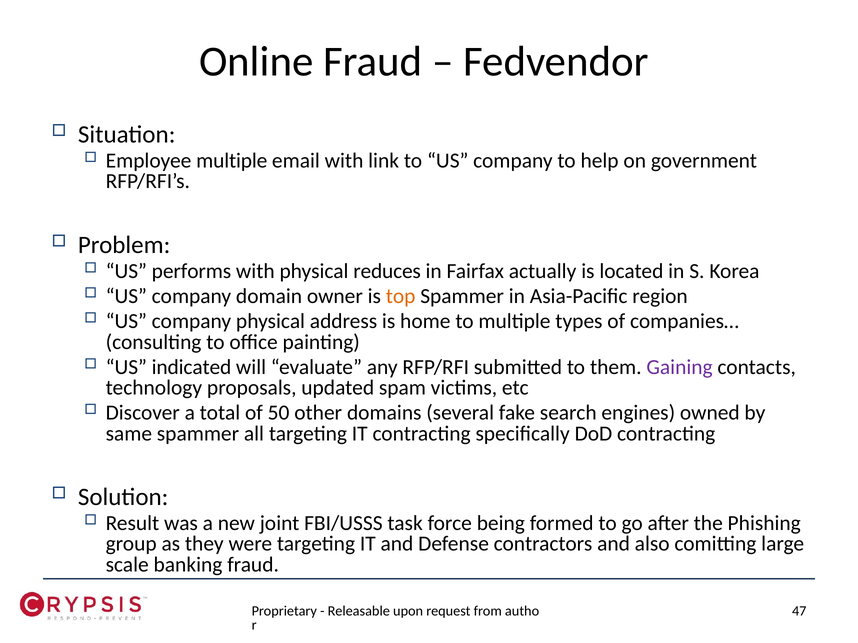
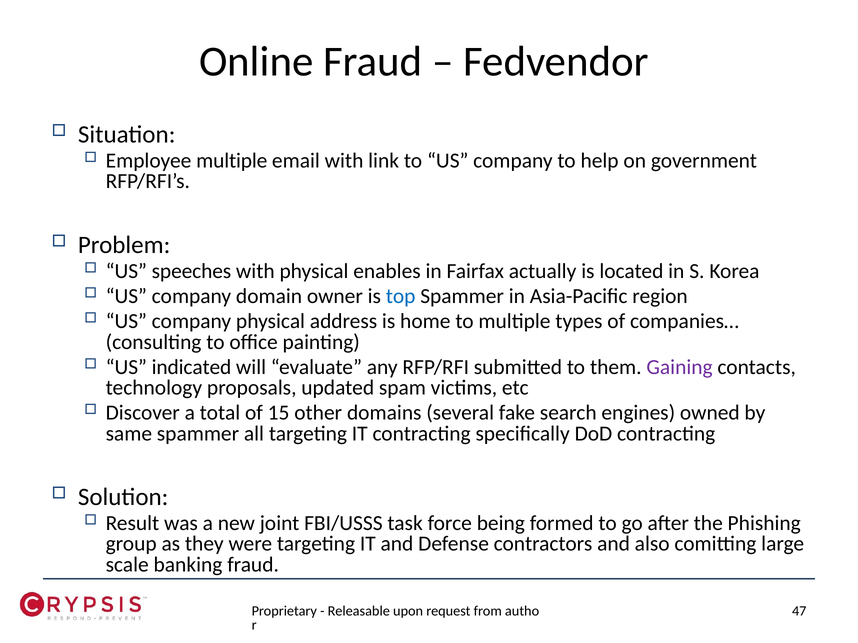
performs: performs -> speeches (191, 271)
reduces: reduces -> enables (387, 271)
top colour: orange -> blue (401, 296)
50: 50 -> 15 (279, 413)
